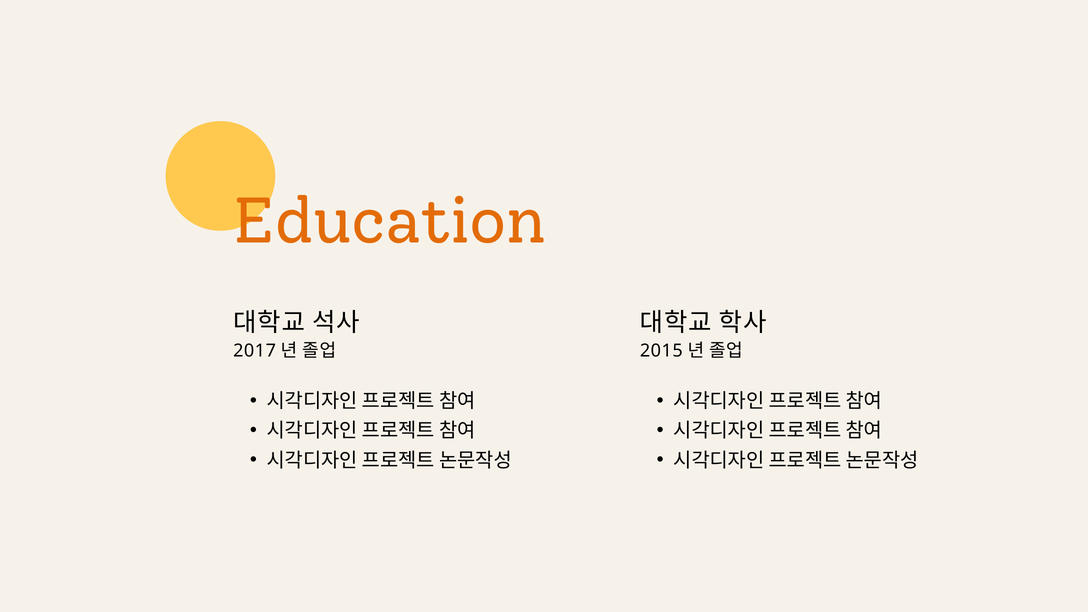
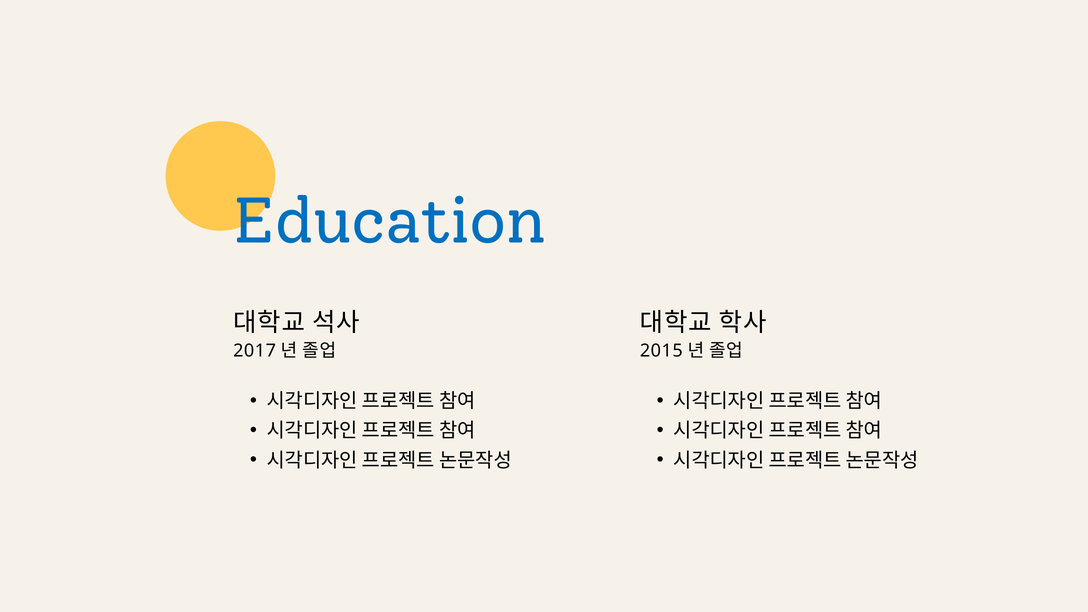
Education colour: orange -> blue (390, 222)
